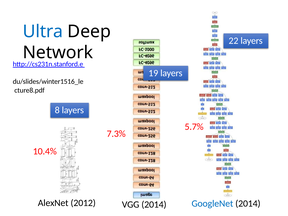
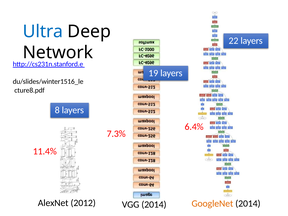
5.7%: 5.7% -> 6.4% (194, 127)
10.4%: 10.4% -> 11.4% (45, 151)
GoogleNet colour: blue -> orange (212, 203)
